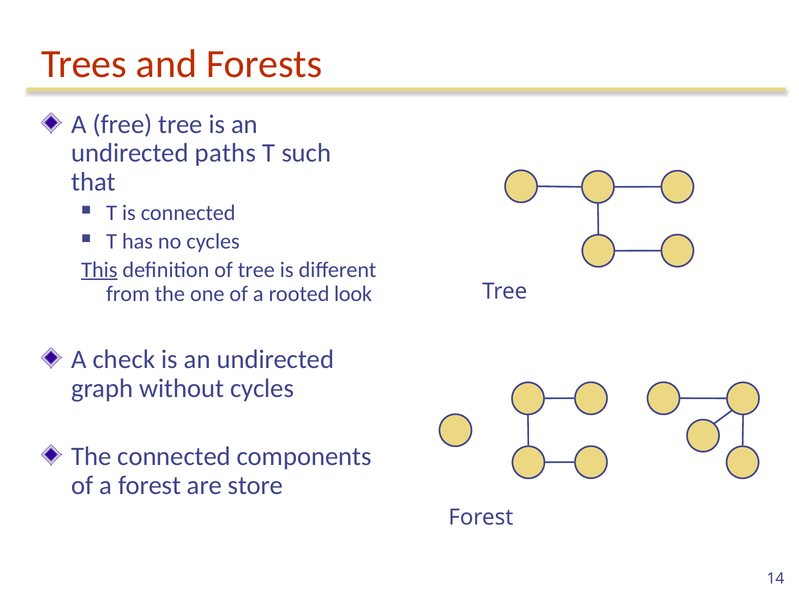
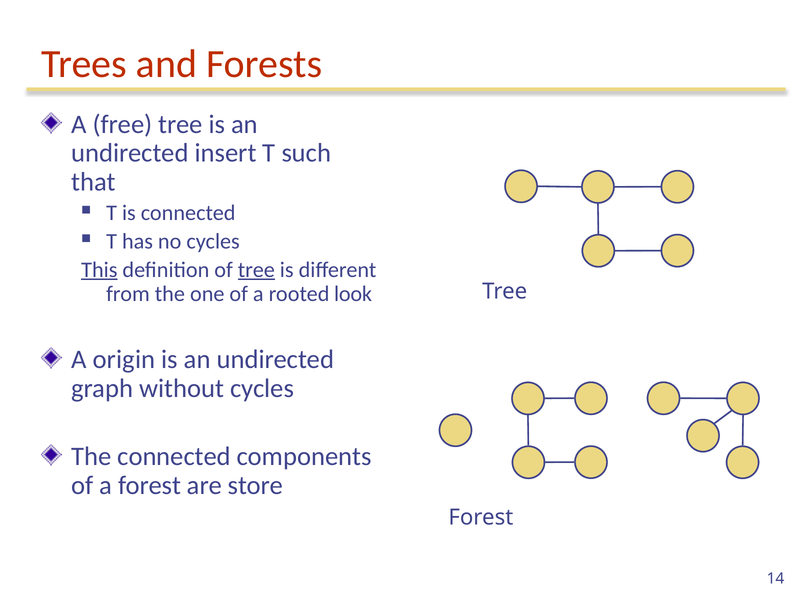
paths: paths -> insert (226, 153)
tree underline: none -> present (256, 269)
check: check -> origin (124, 359)
